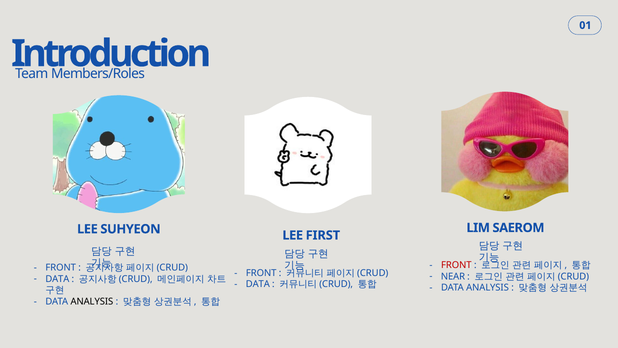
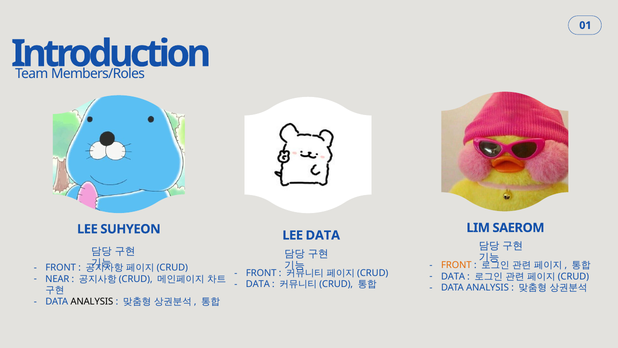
LEE FIRST: FIRST -> DATA (323, 235)
FRONT colour: red -> orange (456, 265)
NEAR: NEAR -> DATA (453, 276)
DATA: DATA -> NEAR (57, 279)
